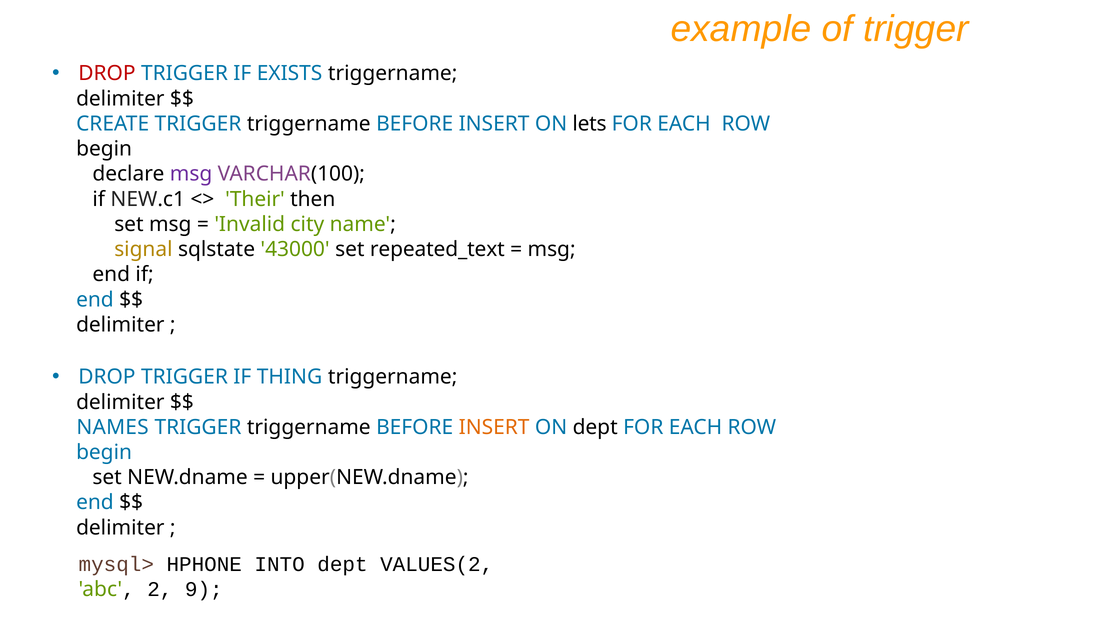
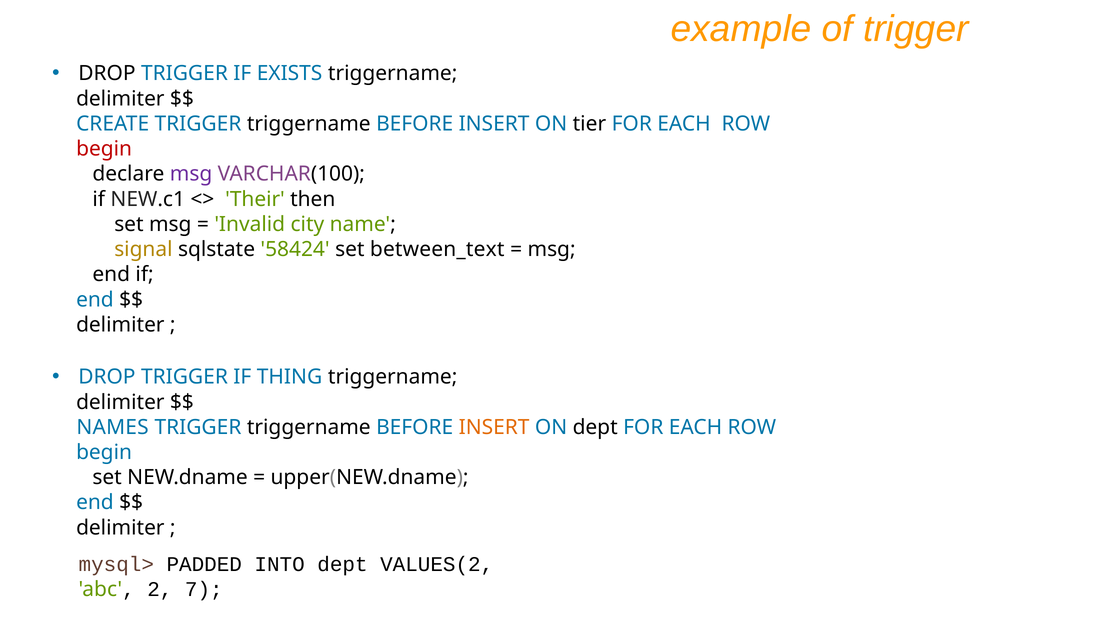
DROP colour: red -> black (107, 74)
lets: lets -> tier (589, 124)
begin colour: black -> red (104, 149)
43000: 43000 -> 58424 (295, 250)
repeated_text: repeated_text -> between_text (437, 250)
HPHONE: HPHONE -> PADDED (204, 565)
9: 9 -> 7 (204, 590)
